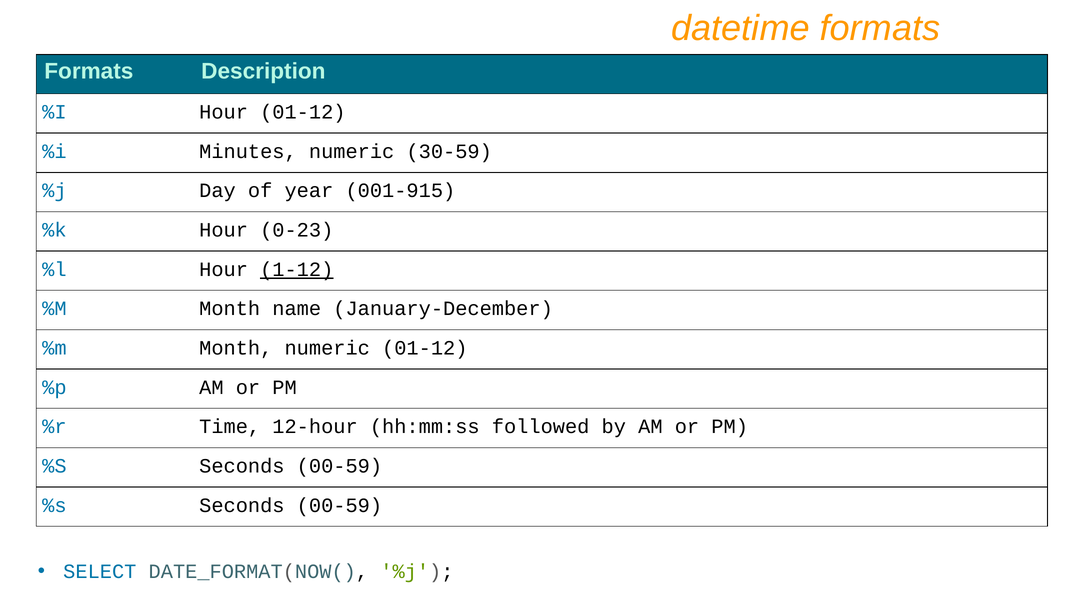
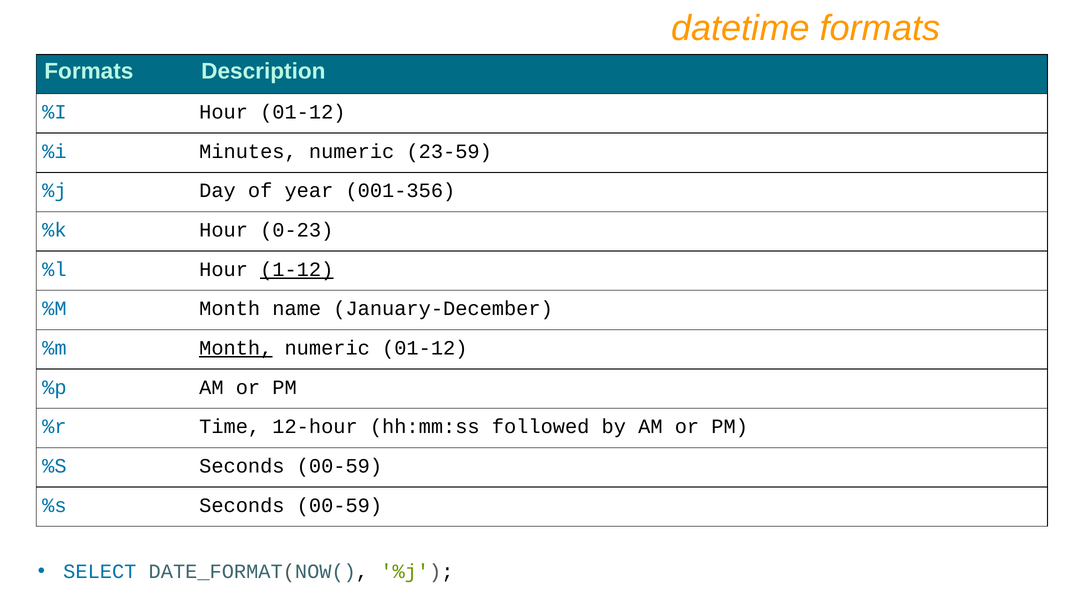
30-59: 30-59 -> 23-59 (449, 151)
001-915: 001-915 -> 001-356 (400, 191)
Month underline: none -> present (236, 348)
